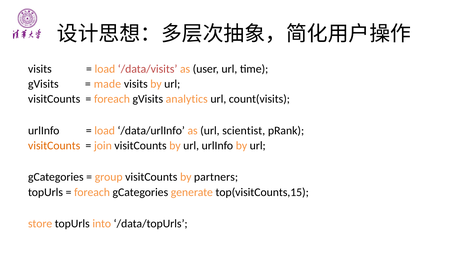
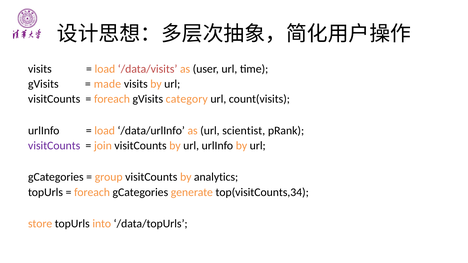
analytics: analytics -> category (187, 99)
visitCounts colour: orange -> purple (54, 146)
partners: partners -> analytics (216, 177)
top(visitCounts,15: top(visitCounts,15 -> top(visitCounts,34 (262, 192)
